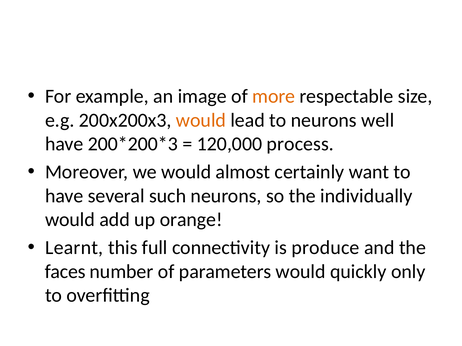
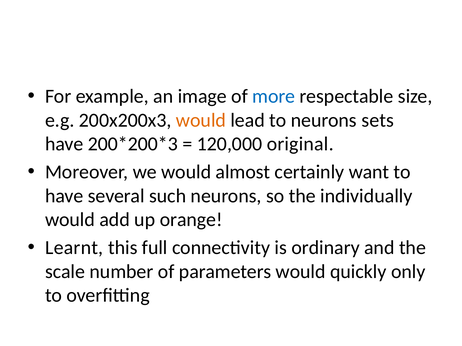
more colour: orange -> blue (274, 96)
well: well -> sets (378, 120)
process: process -> original (300, 144)
produce: produce -> ordinary (326, 248)
faces: faces -> scale (65, 272)
